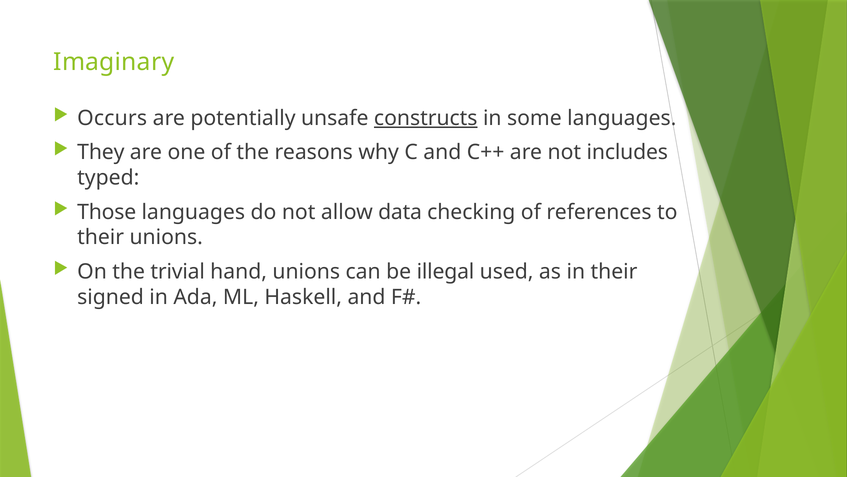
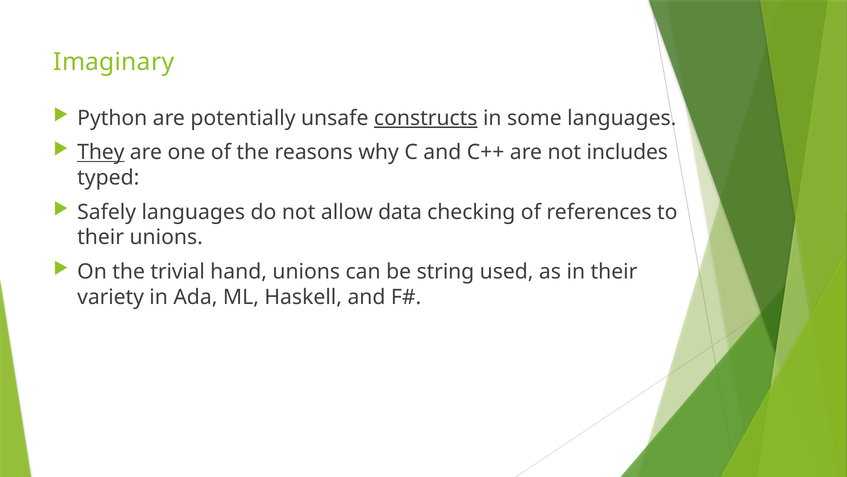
Occurs: Occurs -> Python (112, 118)
They underline: none -> present (101, 152)
Those: Those -> Safely (107, 212)
illegal: illegal -> string (445, 271)
signed: signed -> variety (111, 297)
